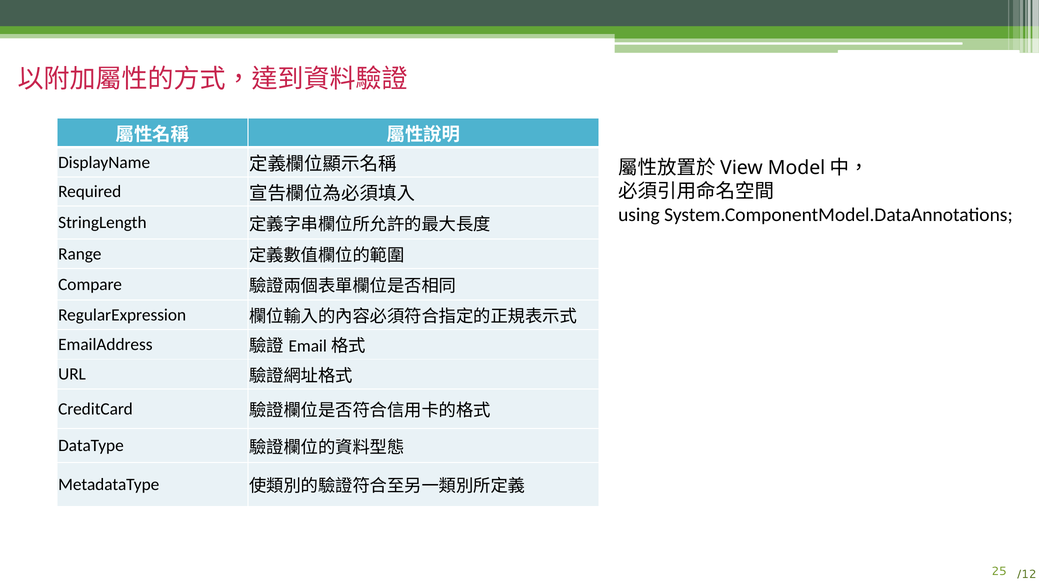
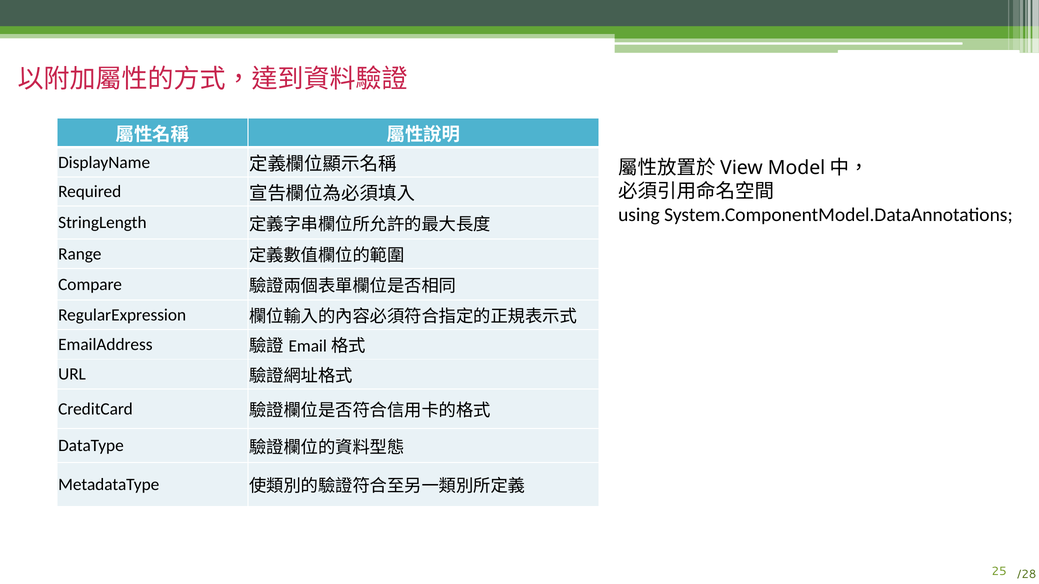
/12: /12 -> /28 (1027, 575)
